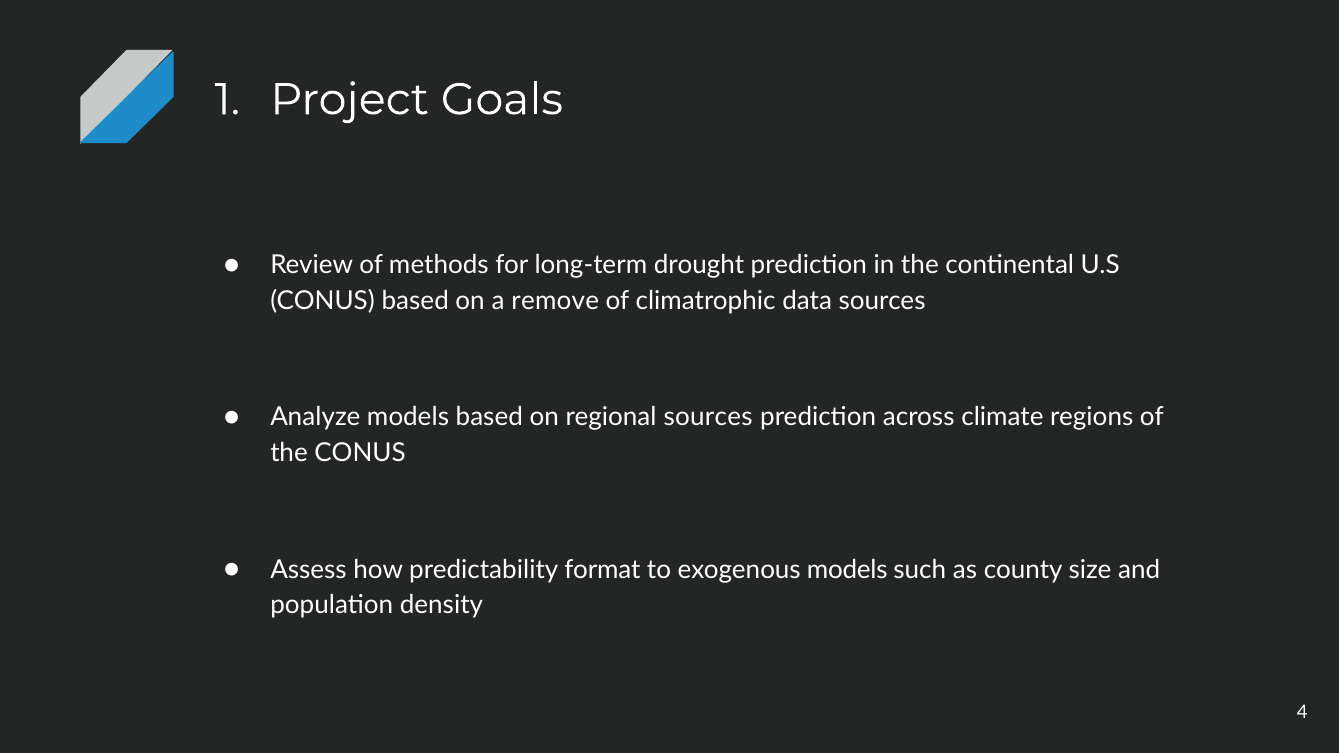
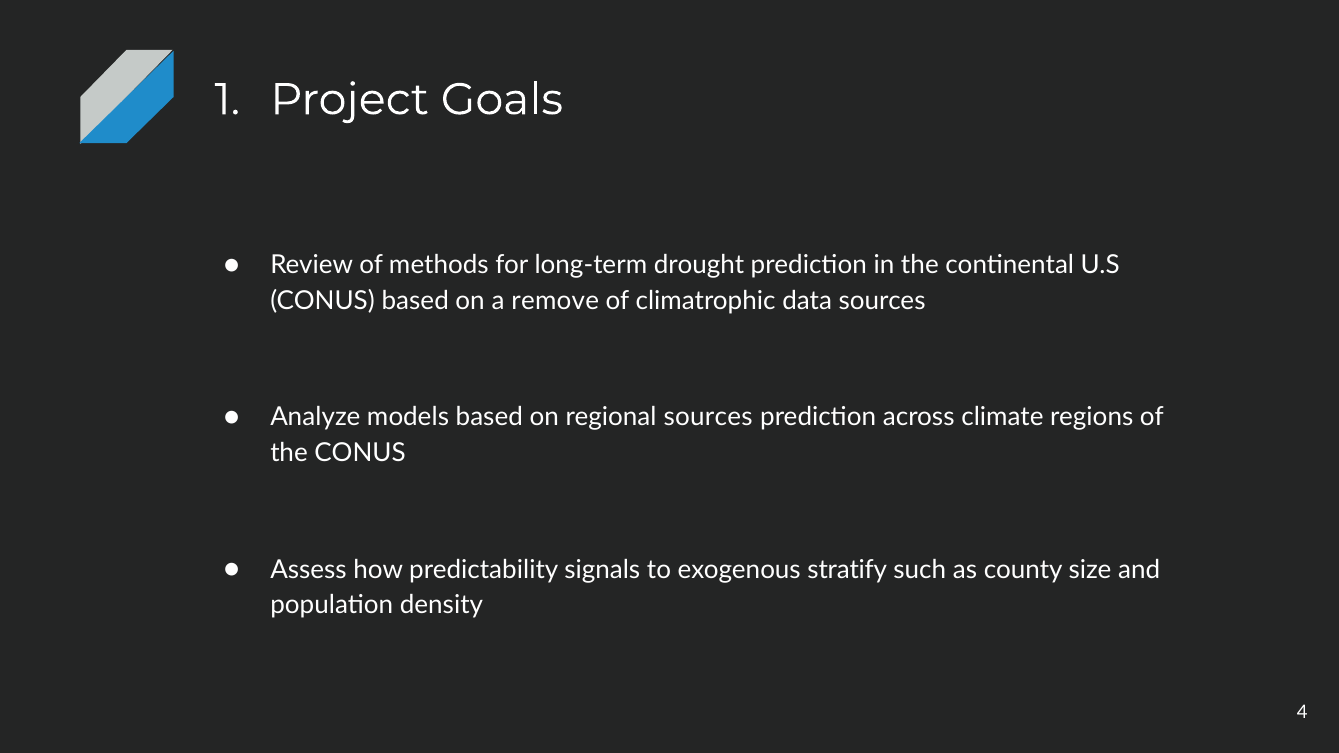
format: format -> signals (602, 570)
exogenous models: models -> stratify (847, 570)
